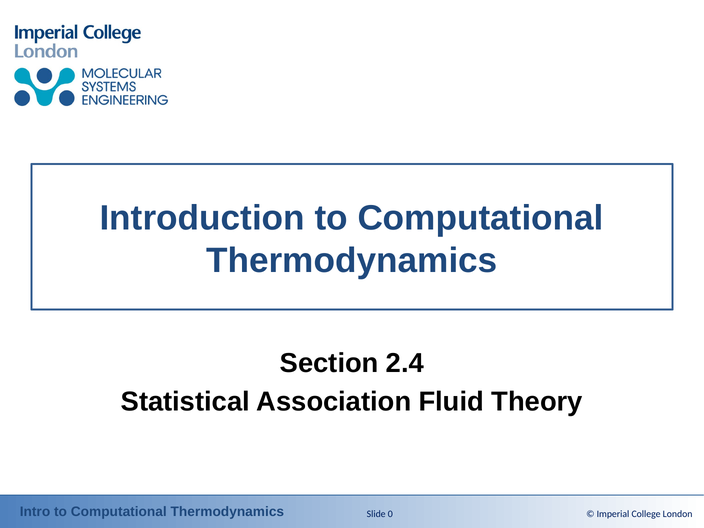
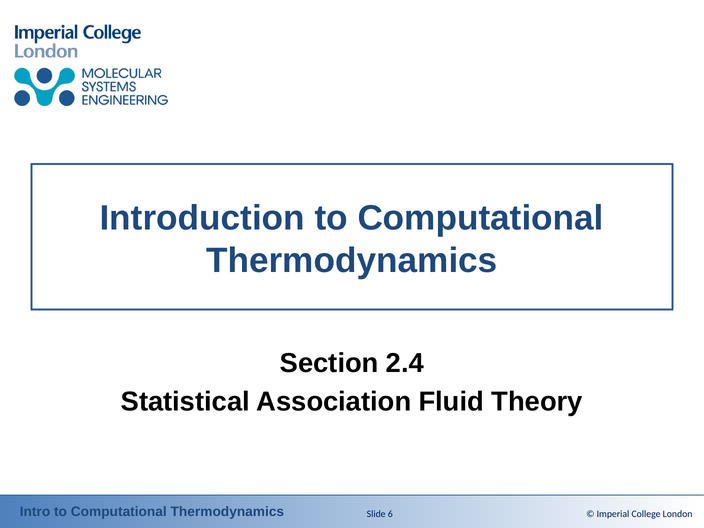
0: 0 -> 6 (390, 514)
